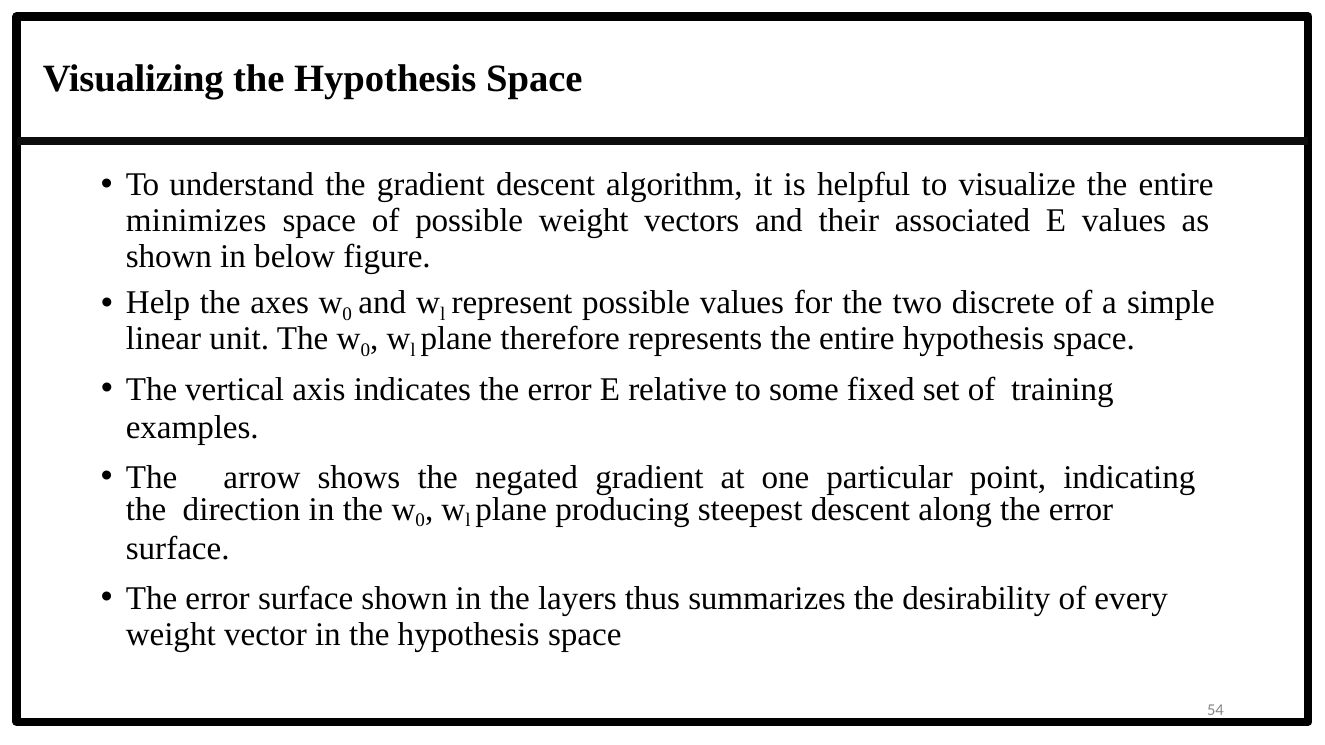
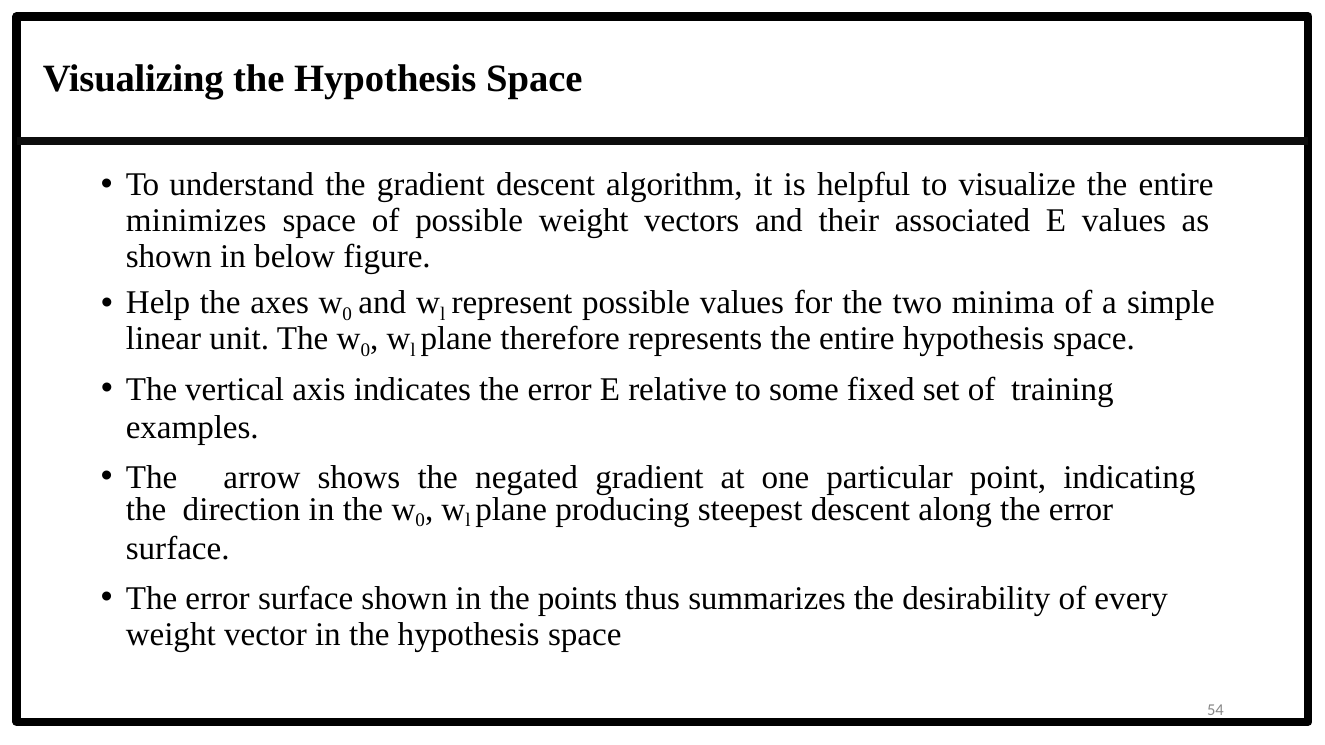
discrete: discrete -> minima (1003, 303)
layers: layers -> points (578, 599)
